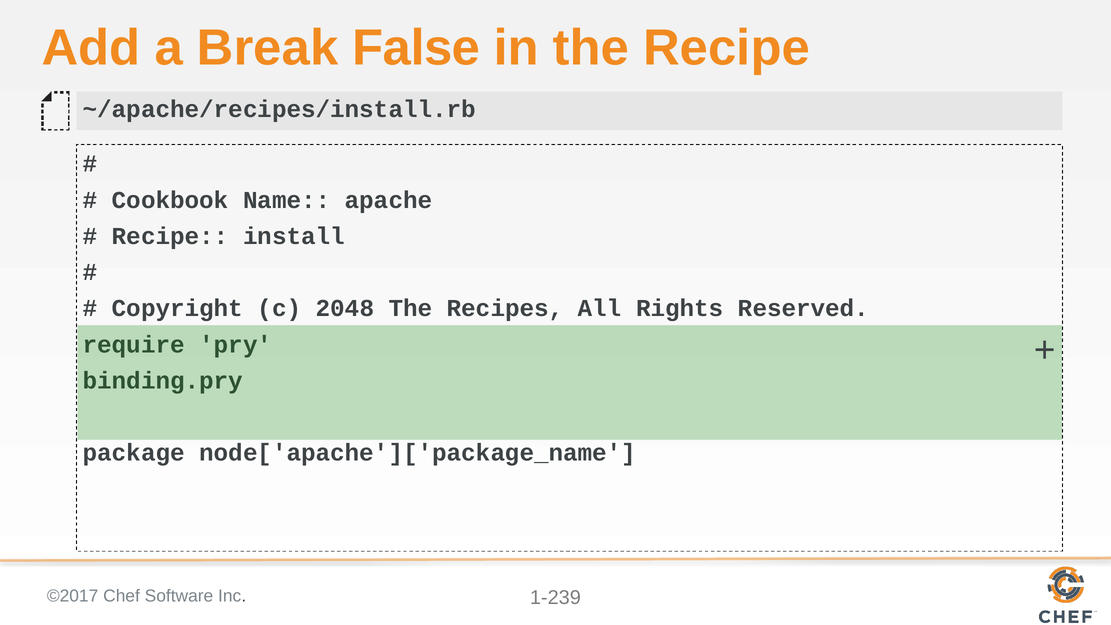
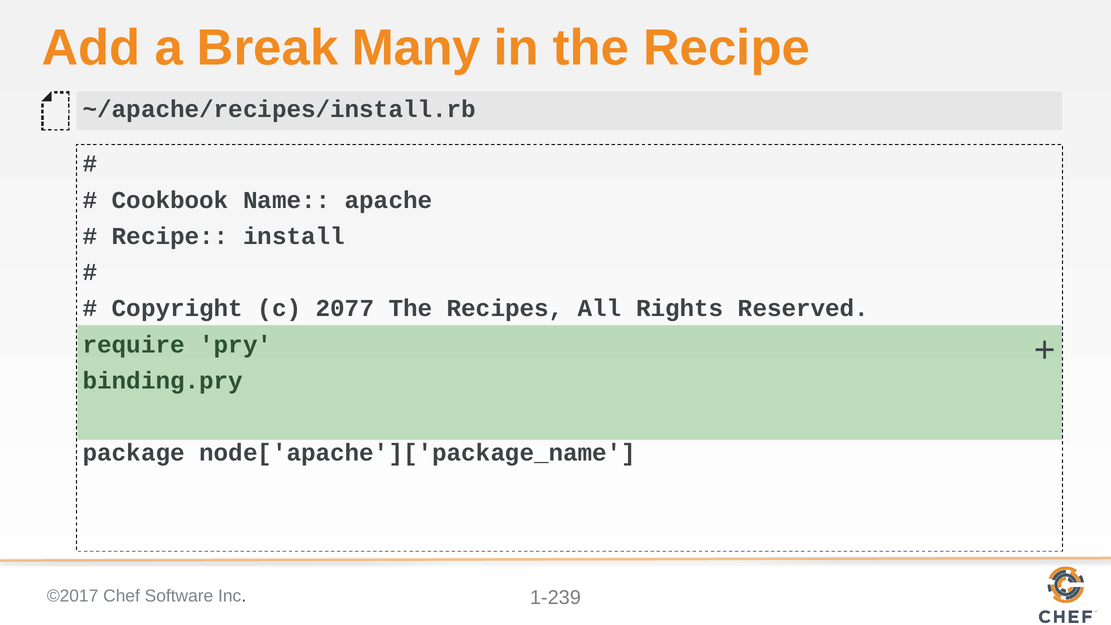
False: False -> Many (416, 48)
2048: 2048 -> 2077 (345, 308)
